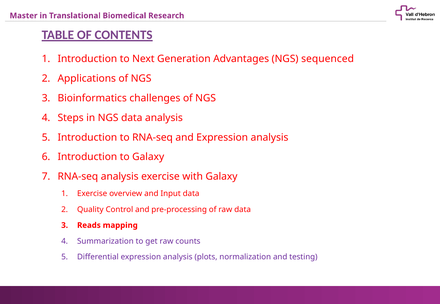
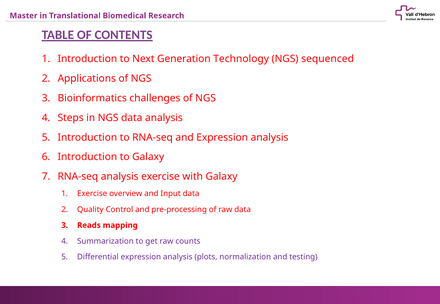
Advantages: Advantages -> Technology (241, 59)
